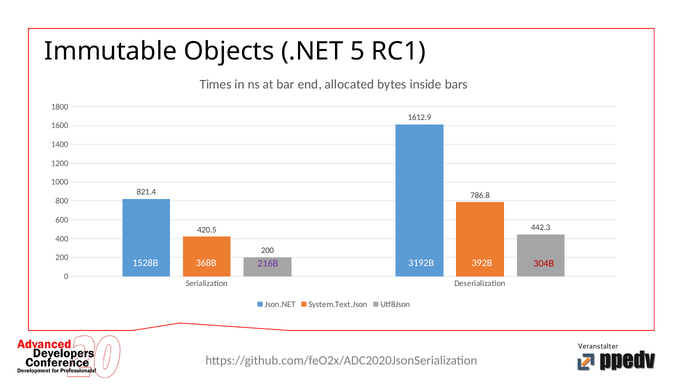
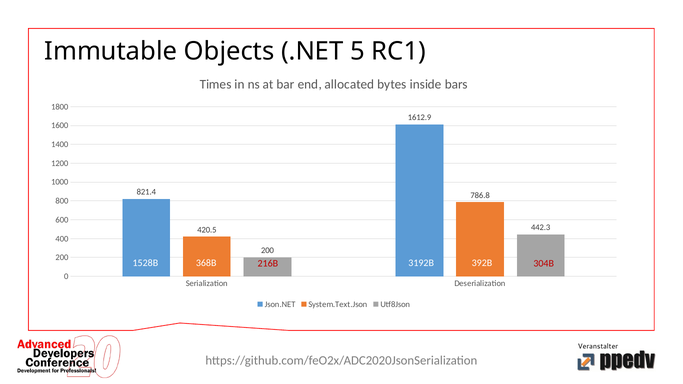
216B colour: purple -> red (268, 264)
